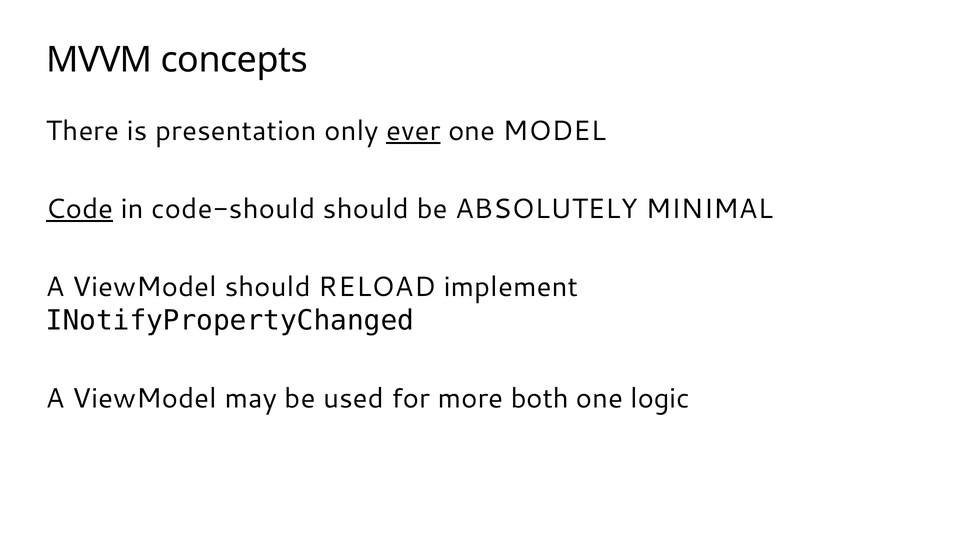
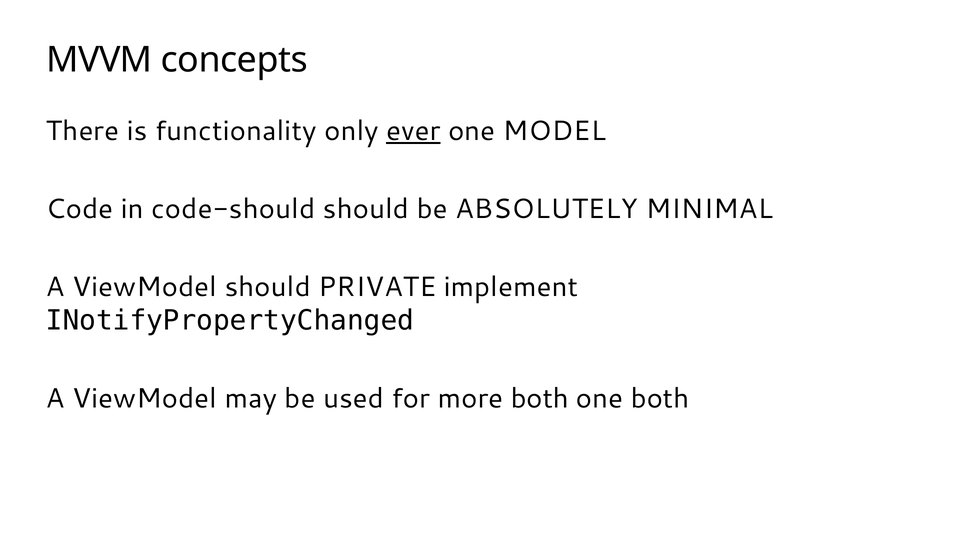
presentation: presentation -> functionality (236, 131)
Code underline: present -> none (80, 209)
RELOAD: RELOAD -> PRIVATE (377, 287)
one logic: logic -> both (660, 399)
